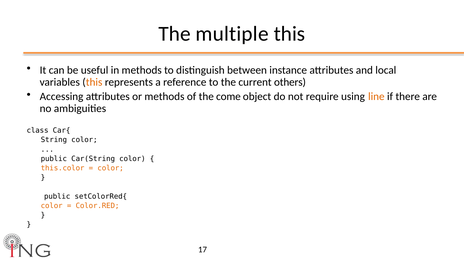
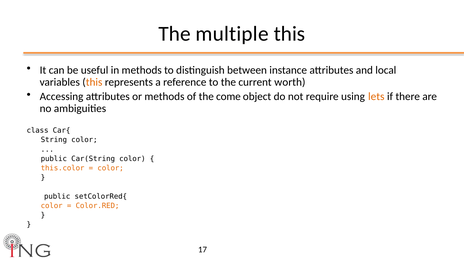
others: others -> worth (290, 82)
line: line -> lets (376, 97)
